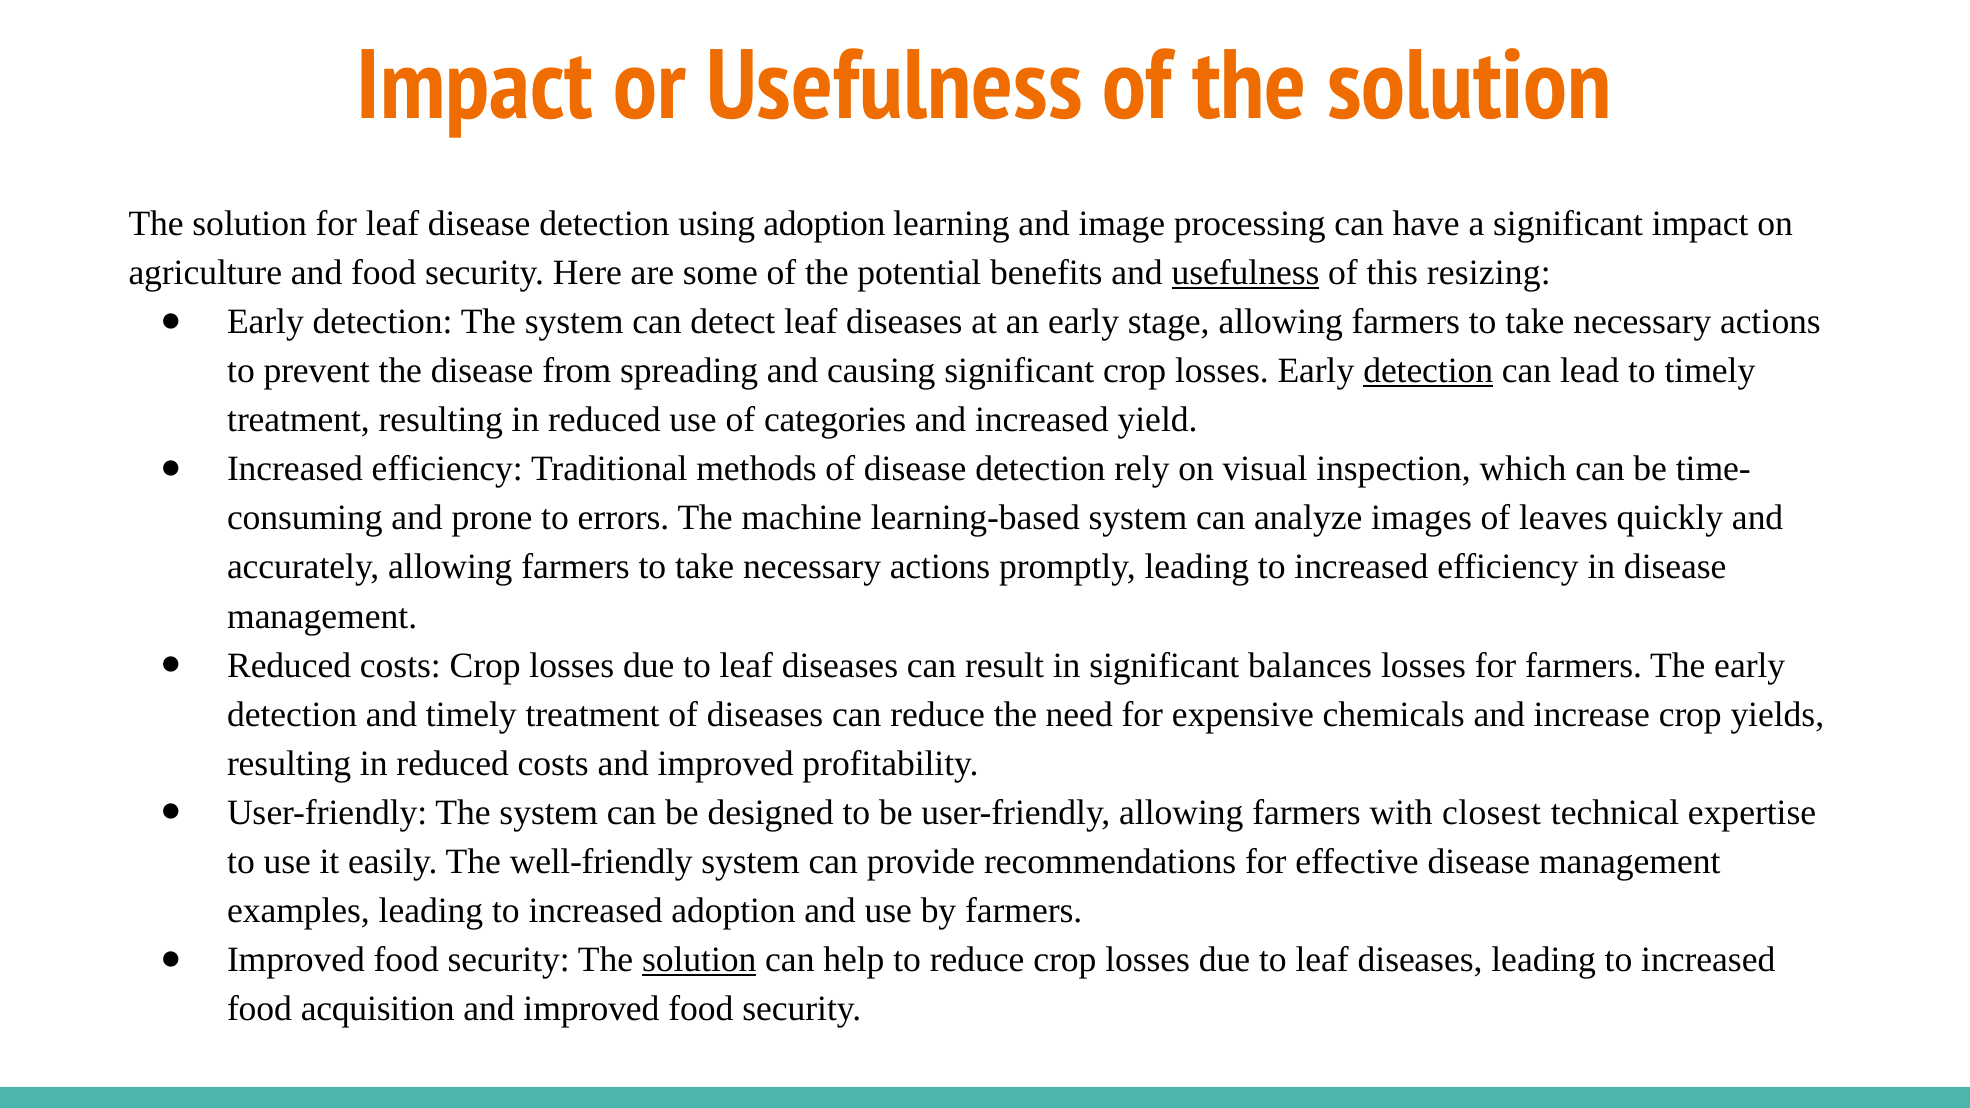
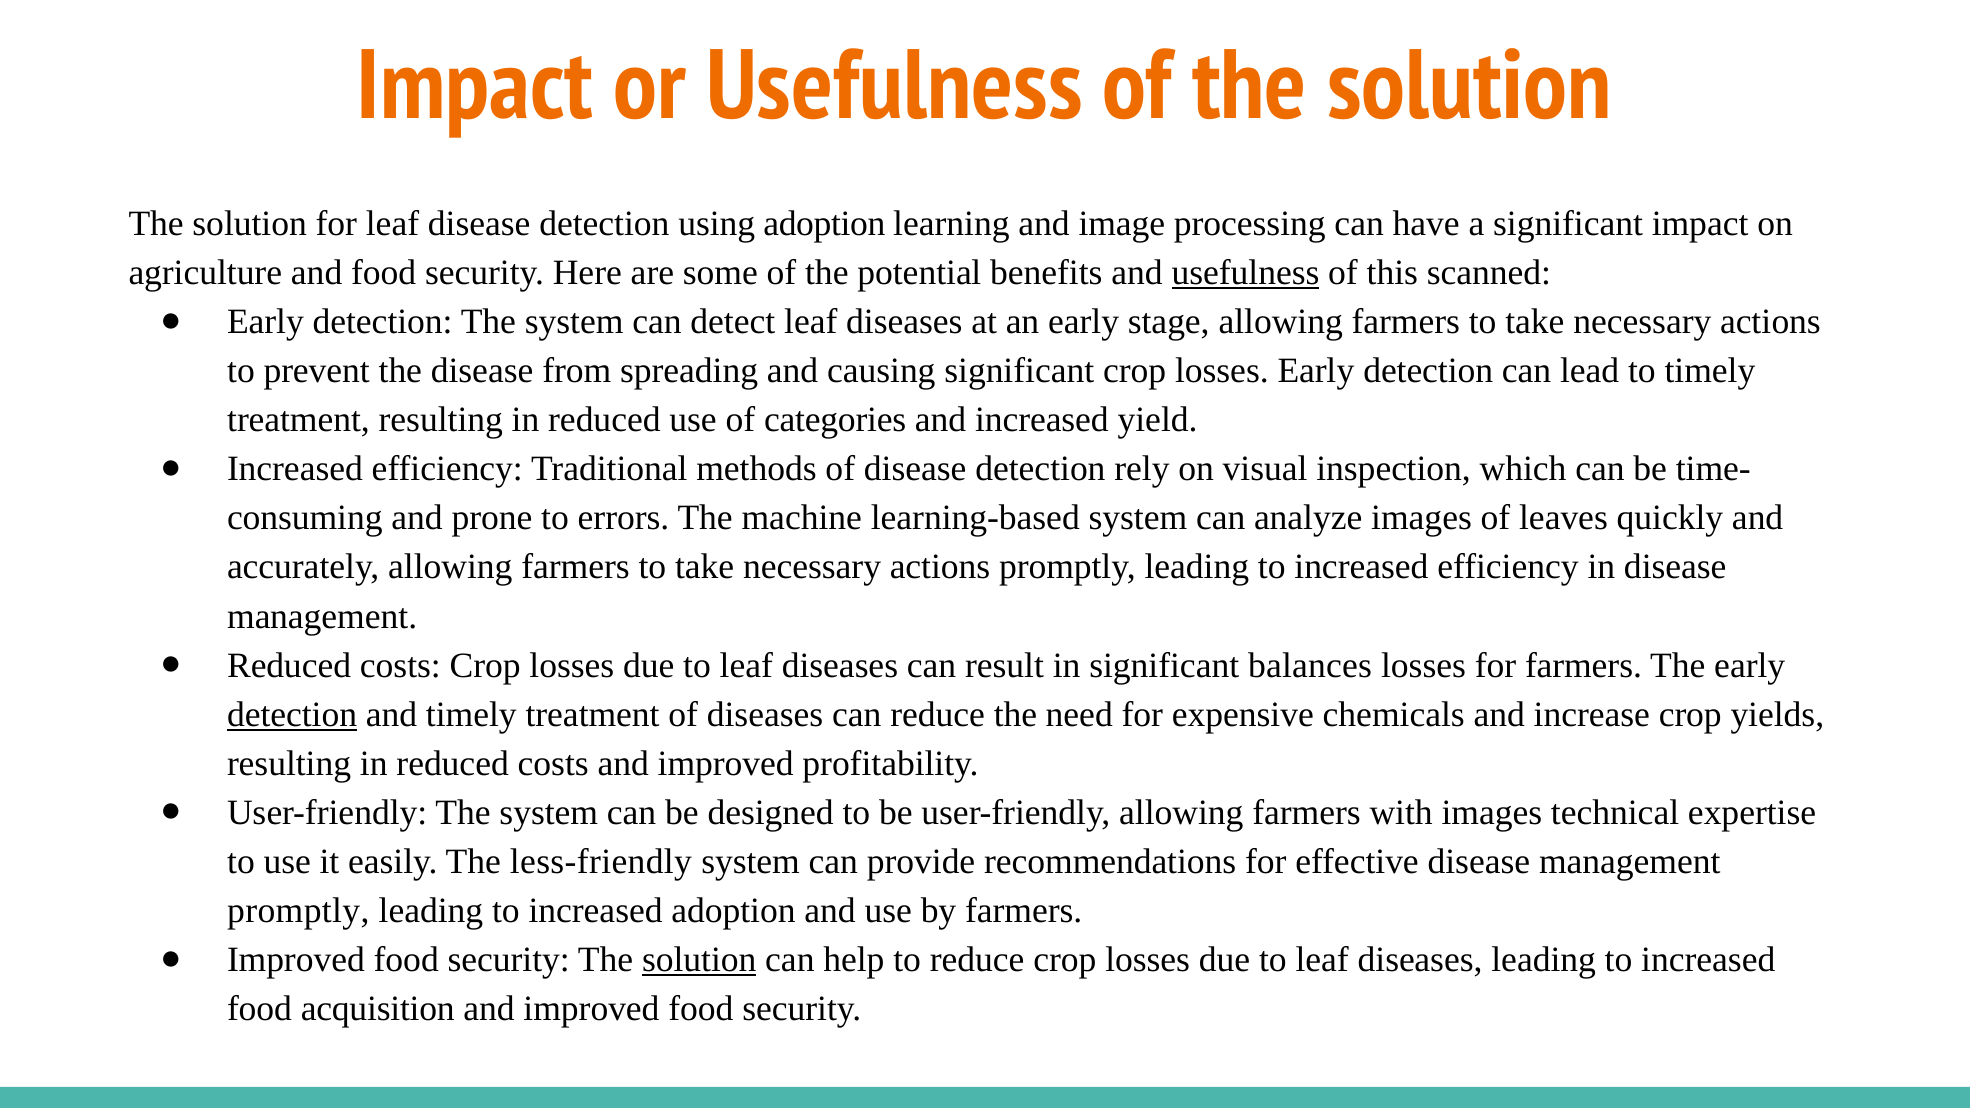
resizing: resizing -> scanned (1489, 273)
detection underline: present -> none (1428, 371)
detection underline: none -> present (292, 715)
with closest: closest -> images (1492, 813)
well-friendly: well-friendly -> less-friendly (601, 862)
examples: examples -> promptly (298, 911)
